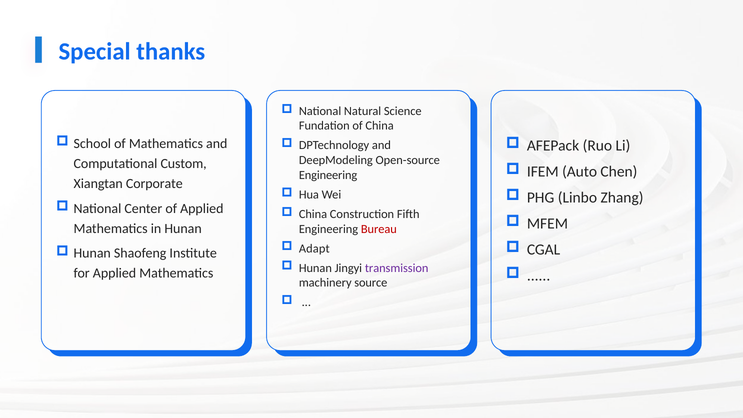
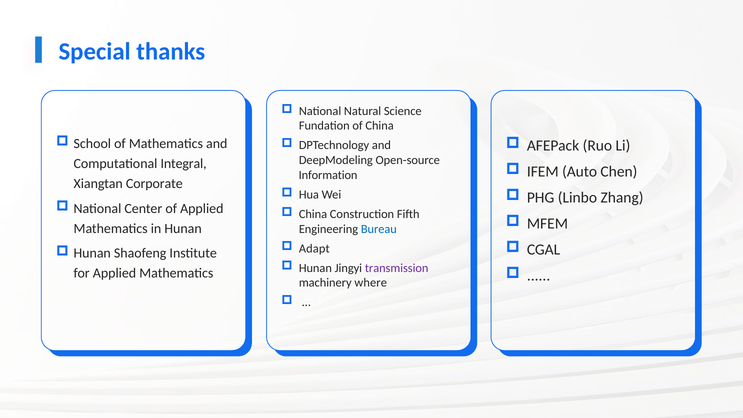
Custom: Custom -> Integral (184, 164)
Engineering: Engineering -> Information (328, 175)
Bureau colour: red -> blue (379, 229)
source: source -> where (371, 283)
